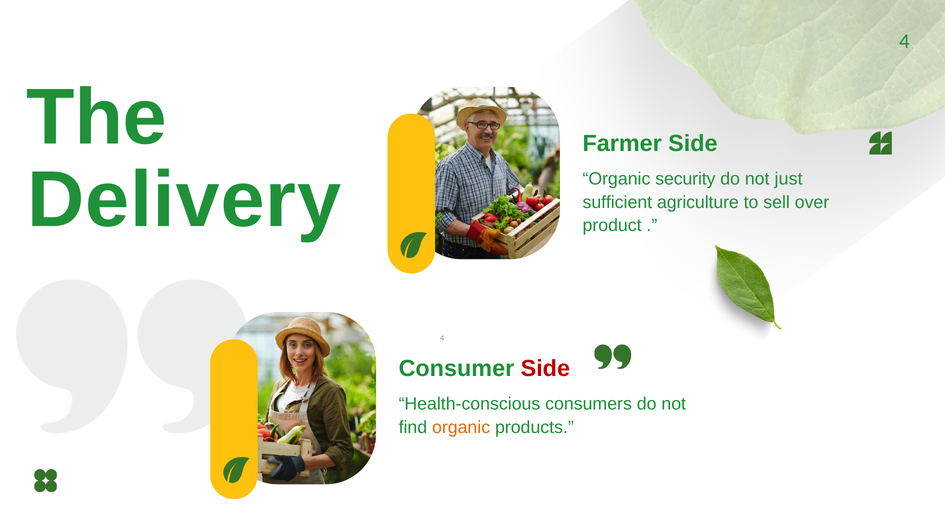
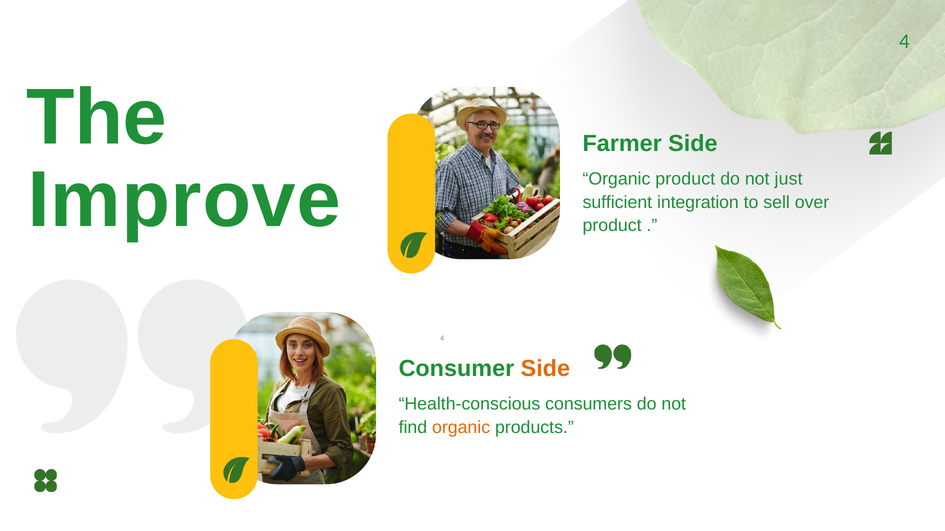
Delivery: Delivery -> Improve (184, 200)
Organic security: security -> product (685, 179)
agriculture: agriculture -> integration (698, 202)
Side colour: red -> orange (545, 369)
